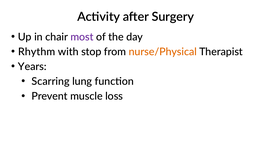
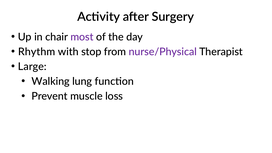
nurse/Physical colour: orange -> purple (163, 52)
Years: Years -> Large (32, 67)
Scarring: Scarring -> Walking (51, 81)
